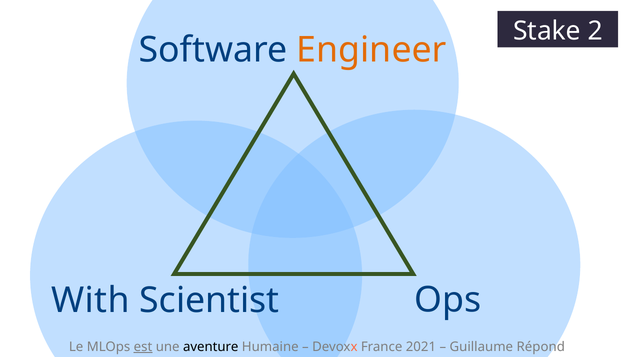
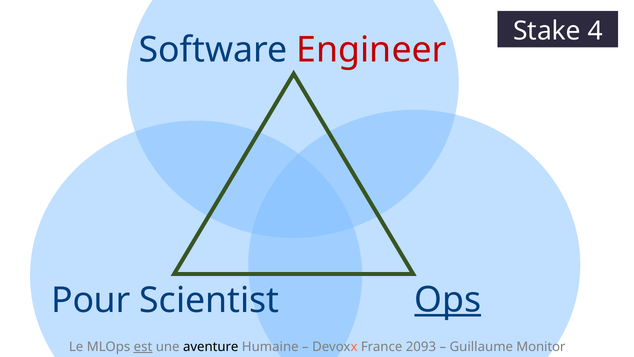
2: 2 -> 4 (595, 31)
Engineer colour: orange -> red (371, 50)
With: With -> Pour (91, 300)
Ops underline: none -> present (448, 300)
2021: 2021 -> 2093 (421, 346)
Répond: Répond -> Monitor (541, 346)
